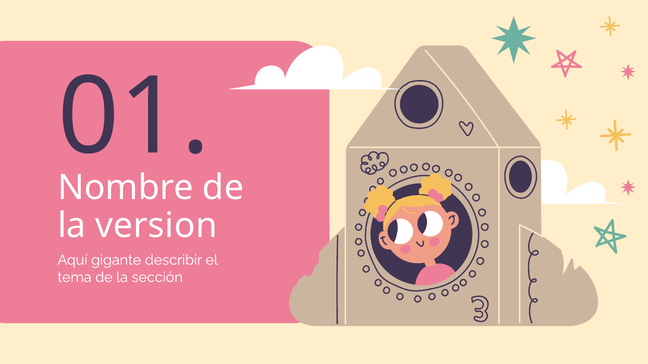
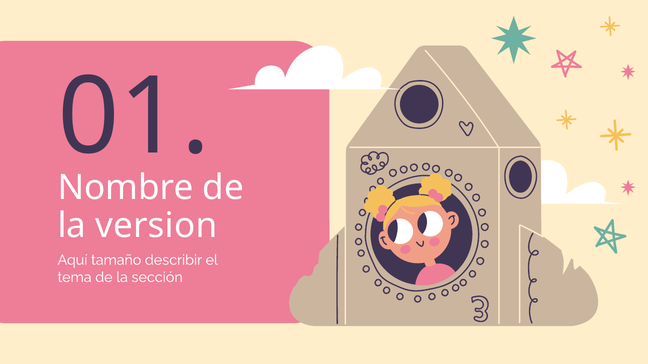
gigante: gigante -> tamaño (116, 260)
